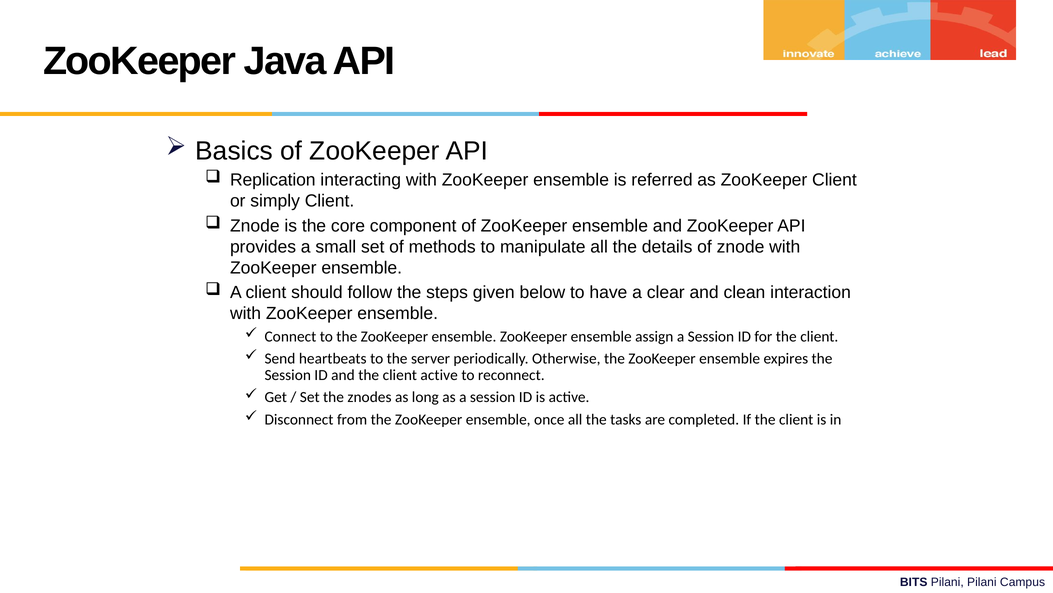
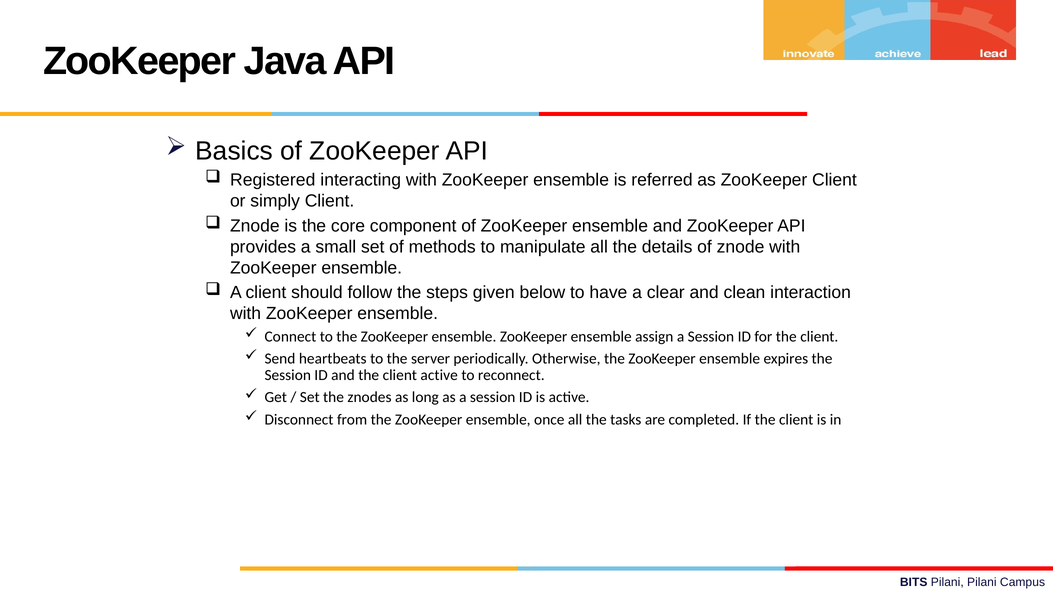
Replication: Replication -> Registered (273, 180)
